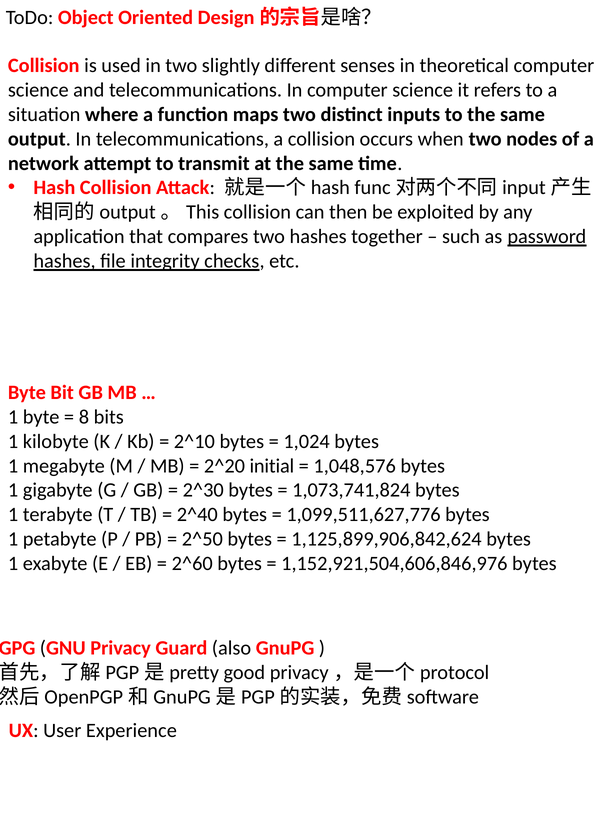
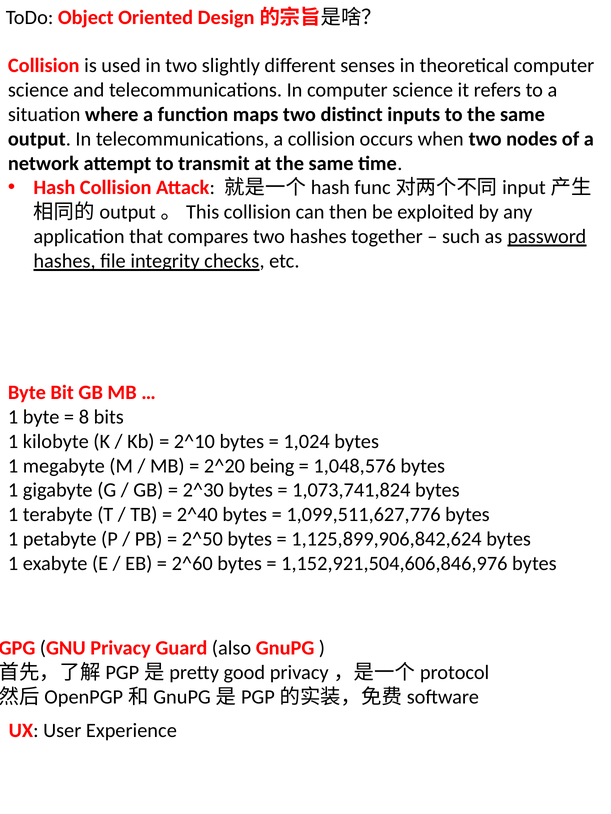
initial: initial -> being (272, 466)
